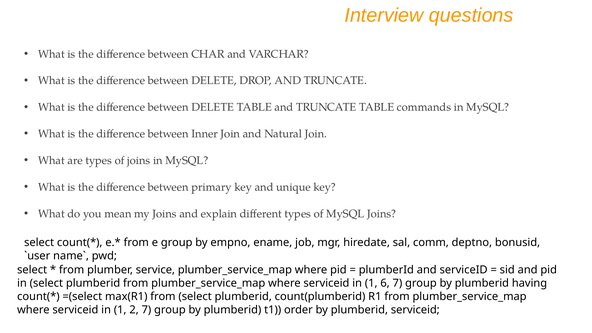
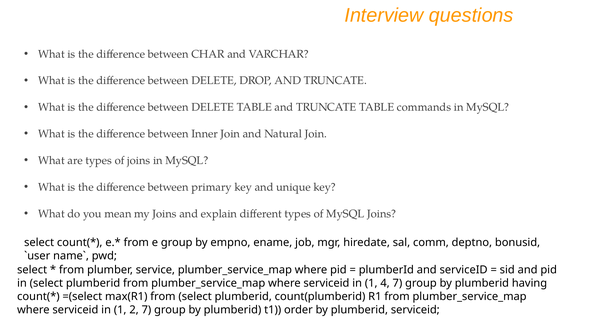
6: 6 -> 4 (385, 283)
